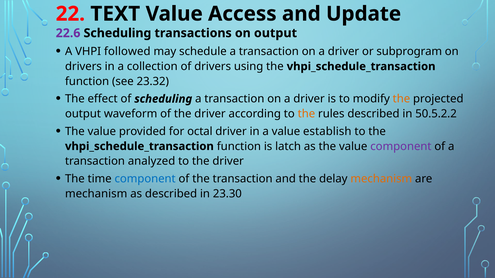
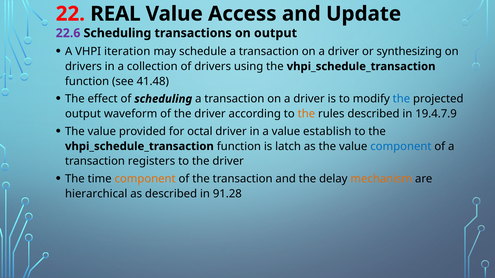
TEXT: TEXT -> REAL (115, 14)
followed: followed -> iteration (127, 52)
subprogram: subprogram -> synthesizing (409, 52)
23.32: 23.32 -> 41.48 (153, 81)
the colour: orange -> blue (401, 99)
50.5.2.2: 50.5.2.2 -> 19.4.7.9 (436, 114)
component colour: purple -> blue (401, 147)
analyzed: analyzed -> registers (152, 161)
component colour: blue -> orange (145, 179)
mechanism: mechanism -> hierarchical (96, 194)
23.30: 23.30 -> 91.28 (227, 194)
